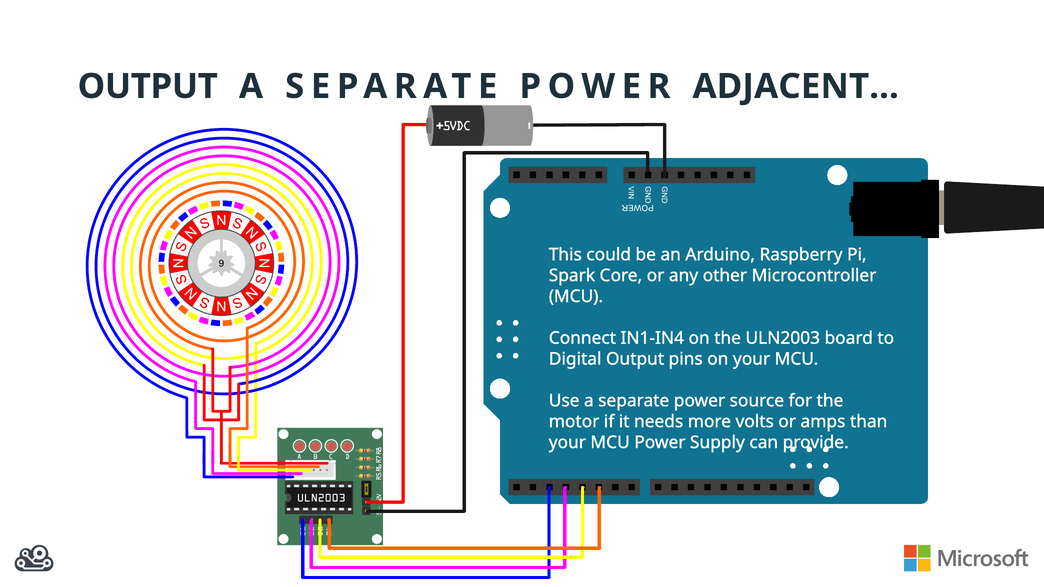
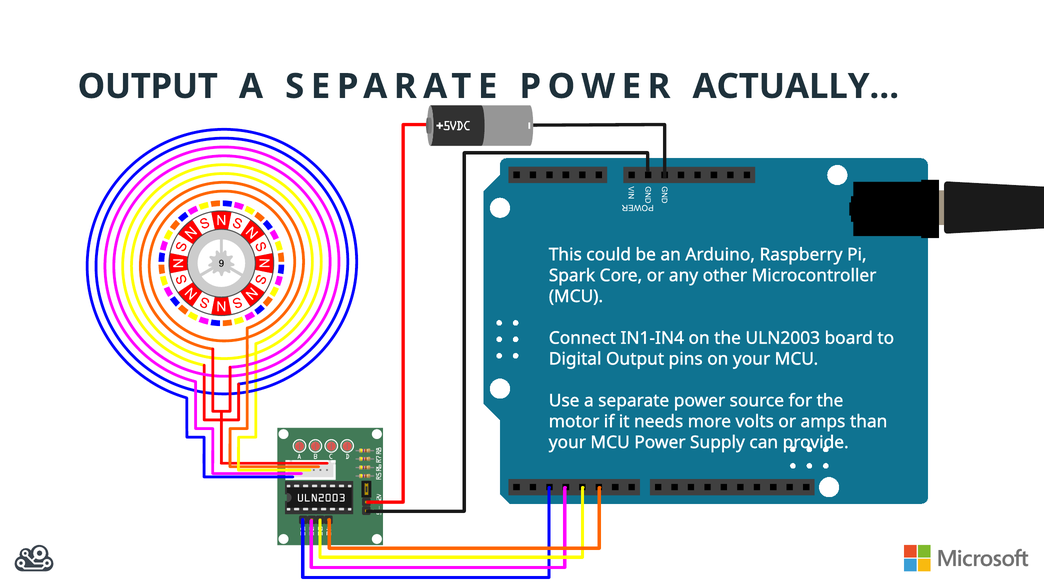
ADJACENT…: ADJACENT… -> ACTUALLY… (796, 86)
